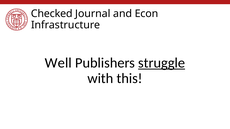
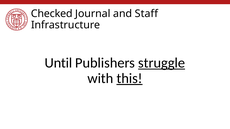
Econ: Econ -> Staff (146, 14)
Well: Well -> Until (58, 63)
this underline: none -> present (130, 79)
